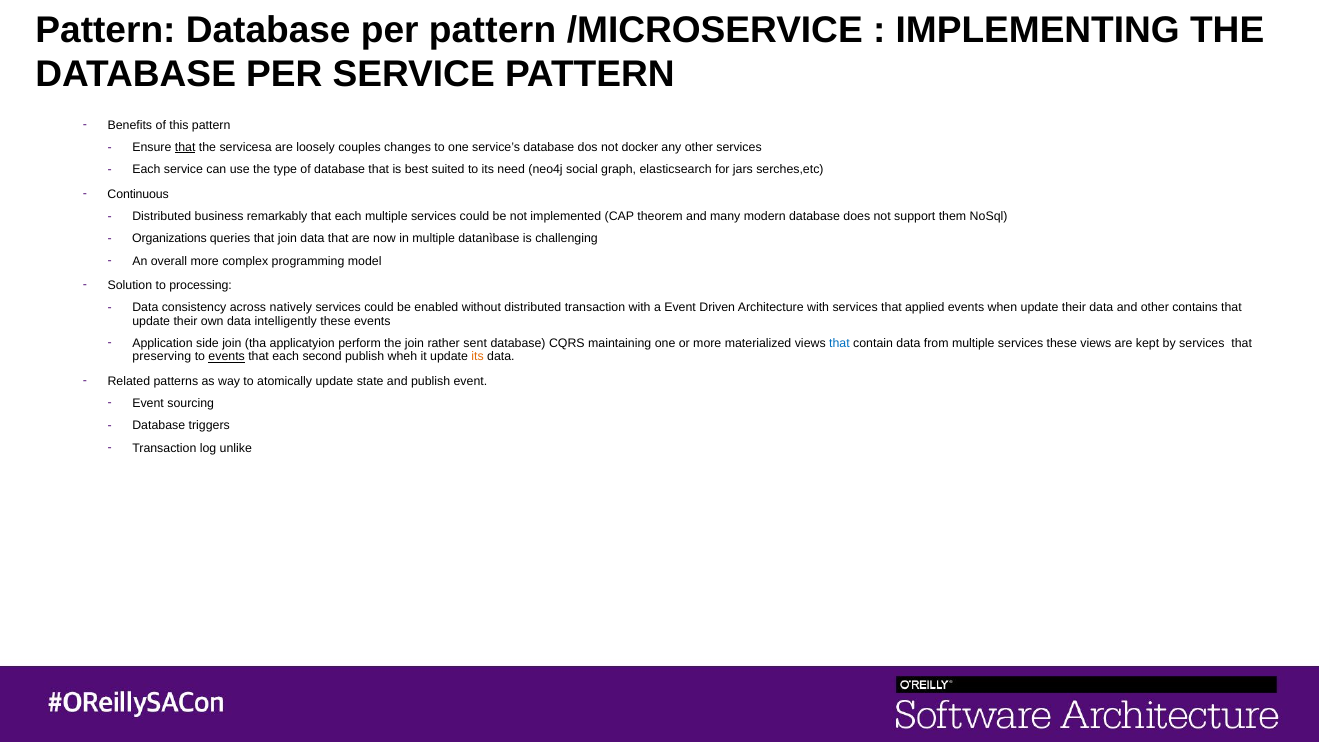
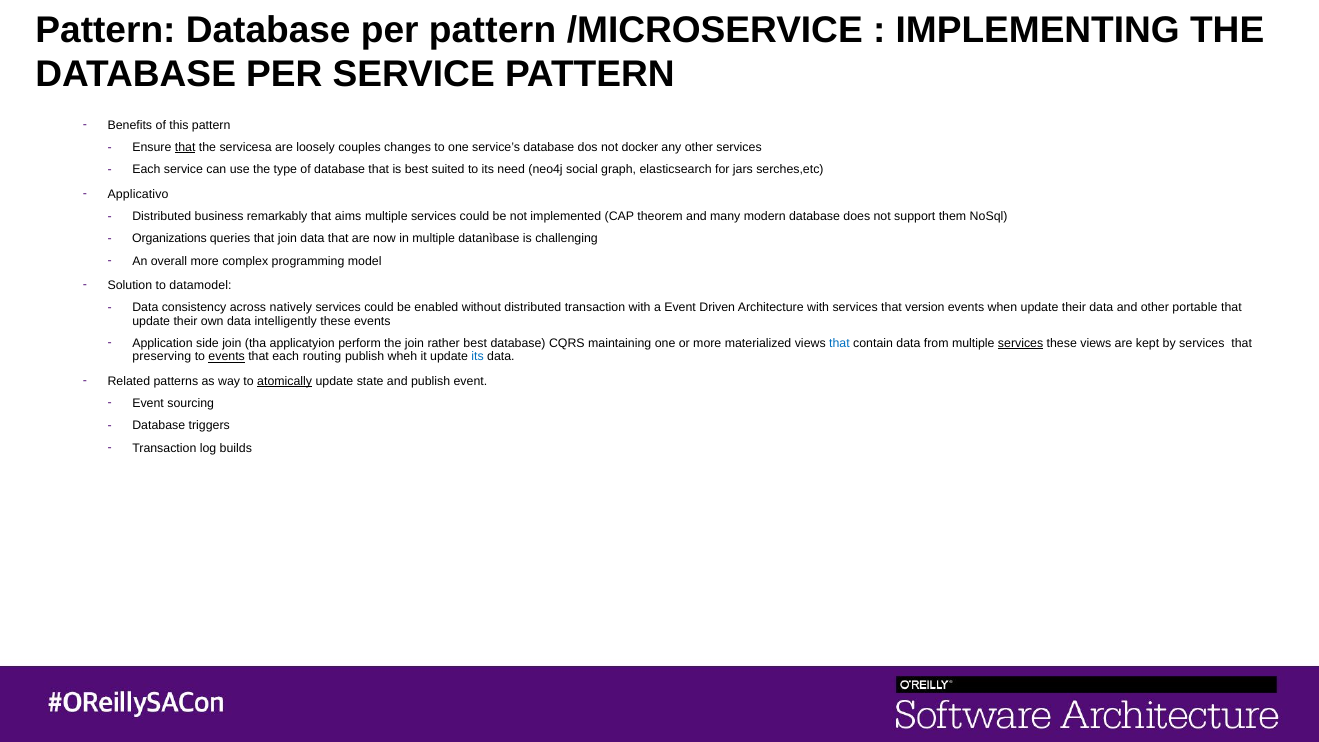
Continuous: Continuous -> Applicativo (138, 194)
each: each -> aims (348, 216)
processing: processing -> datamodel (201, 285)
applied: applied -> version (925, 308)
contains: contains -> portable (1195, 308)
rather sent: sent -> best (475, 343)
services underline: none -> present (1021, 343)
second: second -> routing (322, 357)
its colour: orange -> blue (478, 357)
atomically underline: none -> present (285, 381)
unlike: unlike -> builds (236, 448)
